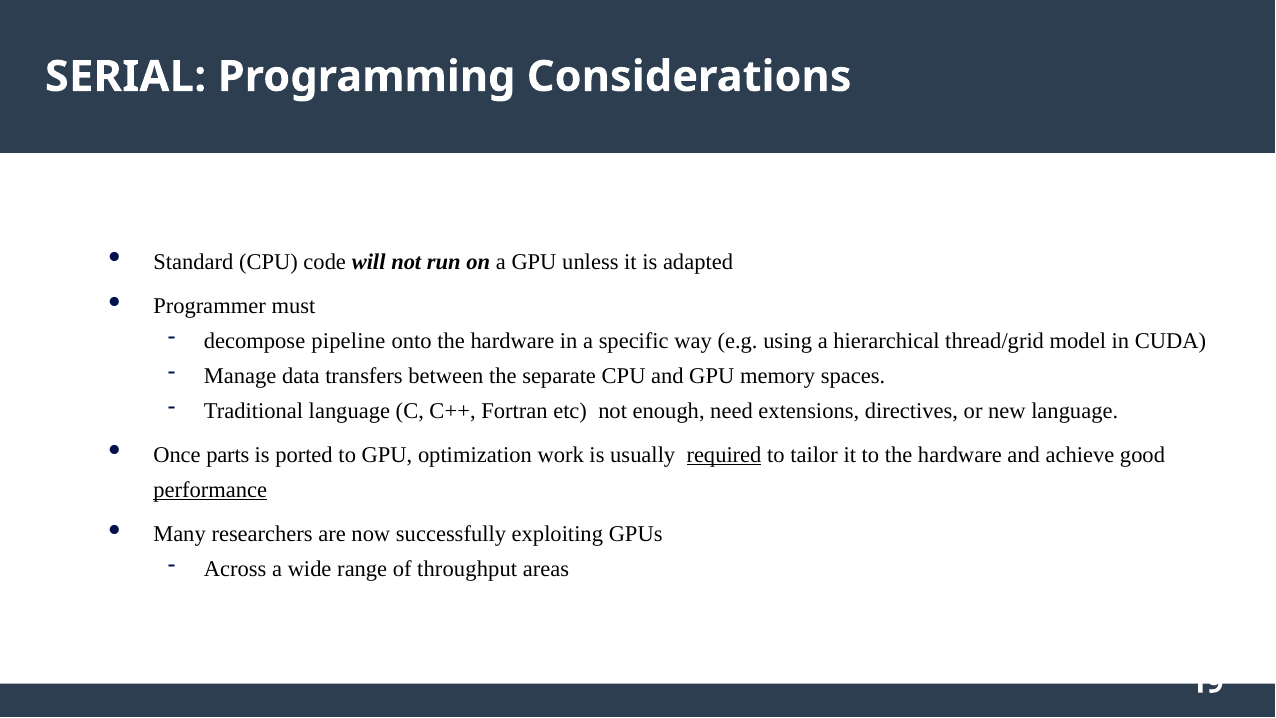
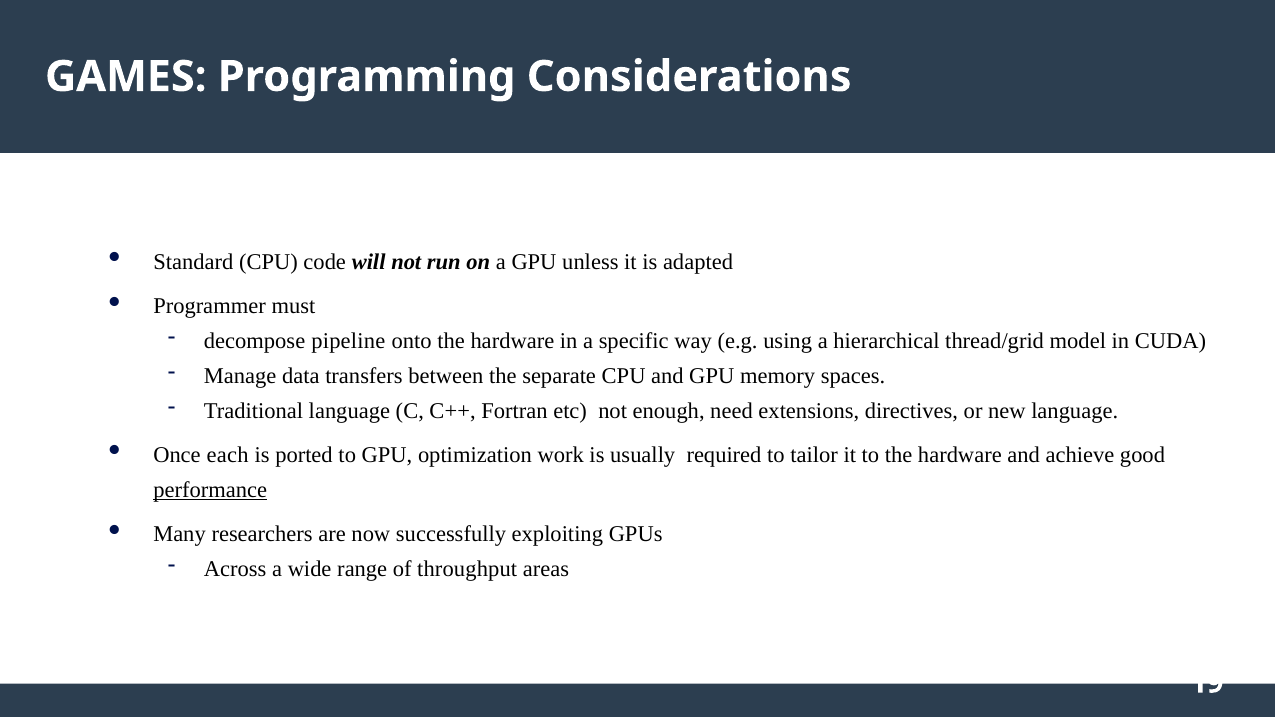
SERIAL: SERIAL -> GAMES (126, 77)
parts: parts -> each (228, 455)
required underline: present -> none (724, 455)
